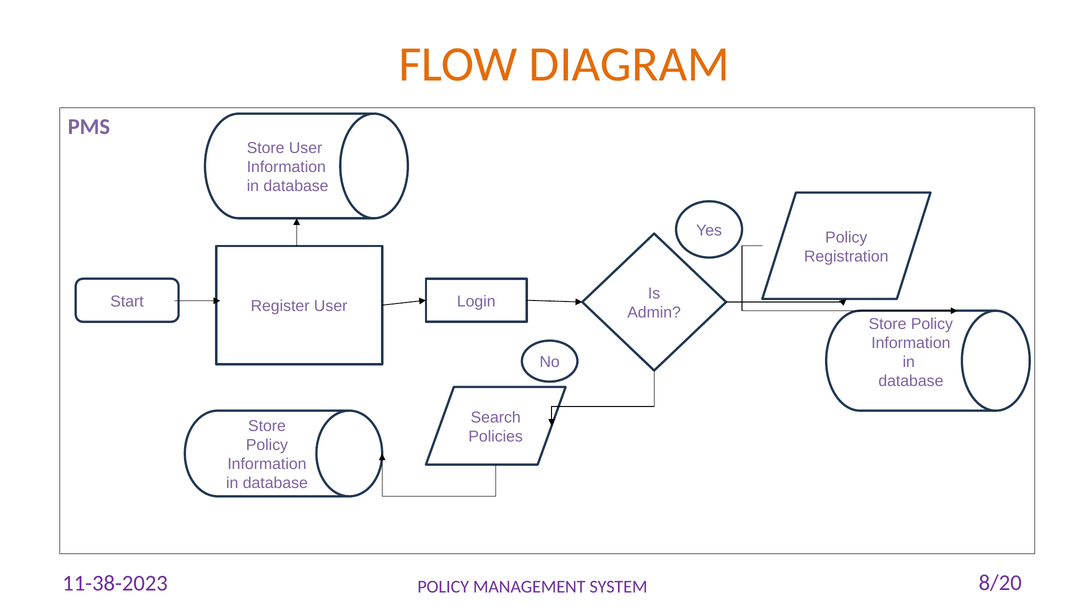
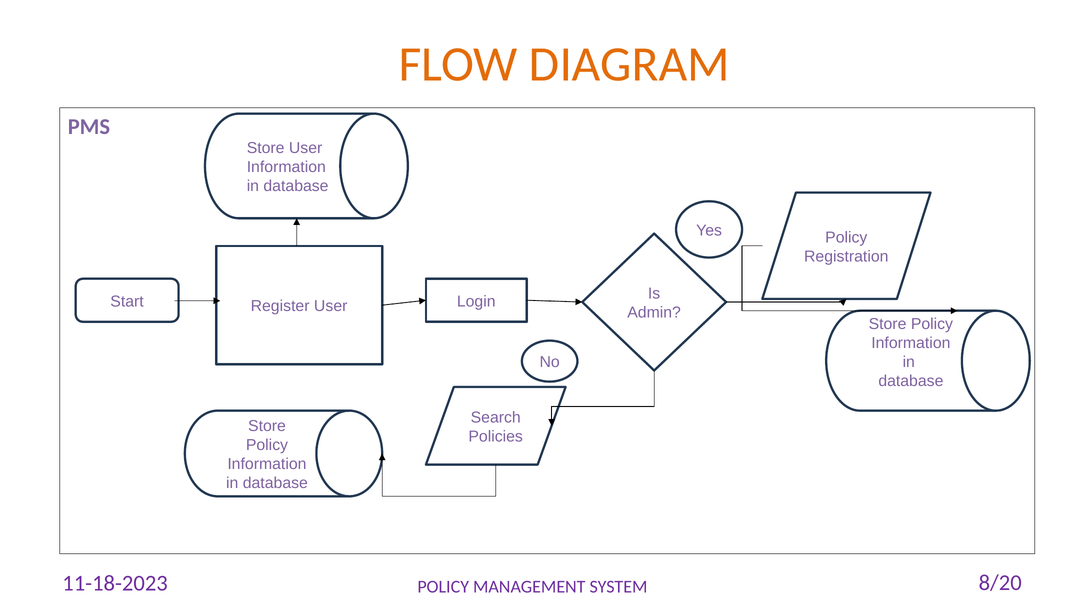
11-38-2023: 11-38-2023 -> 11-18-2023 (115, 583)
